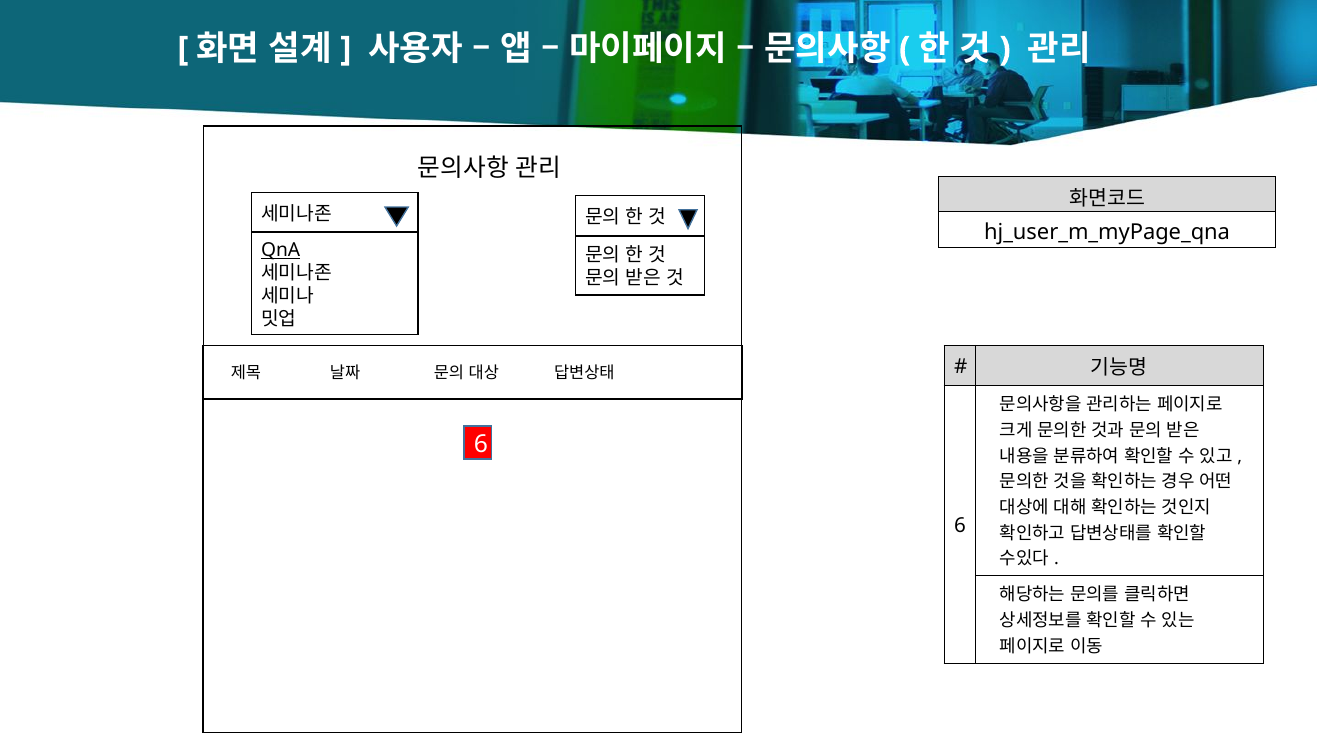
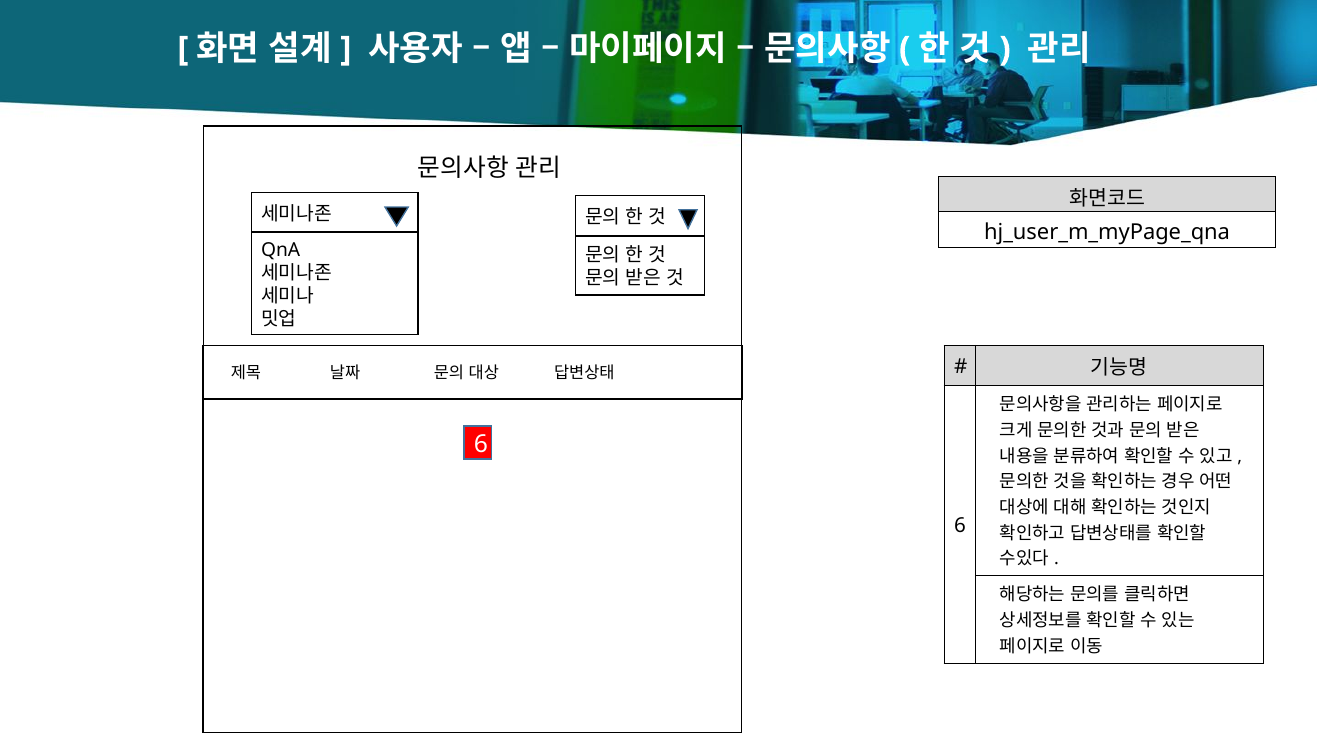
QnA underline: present -> none (281, 250)
